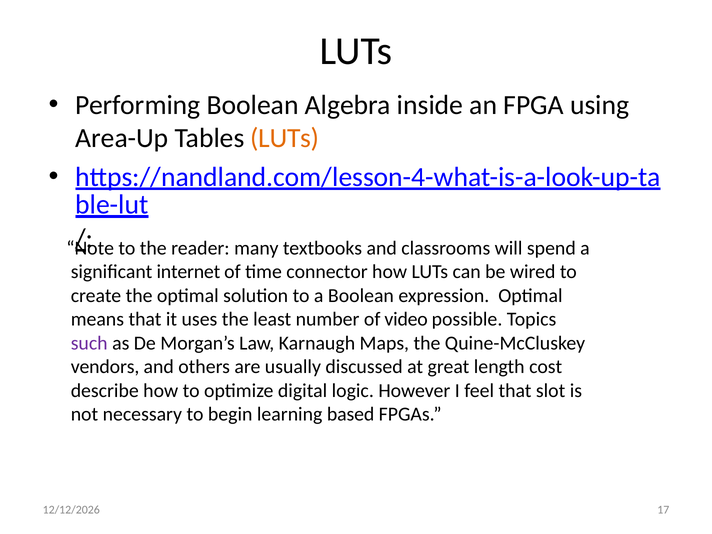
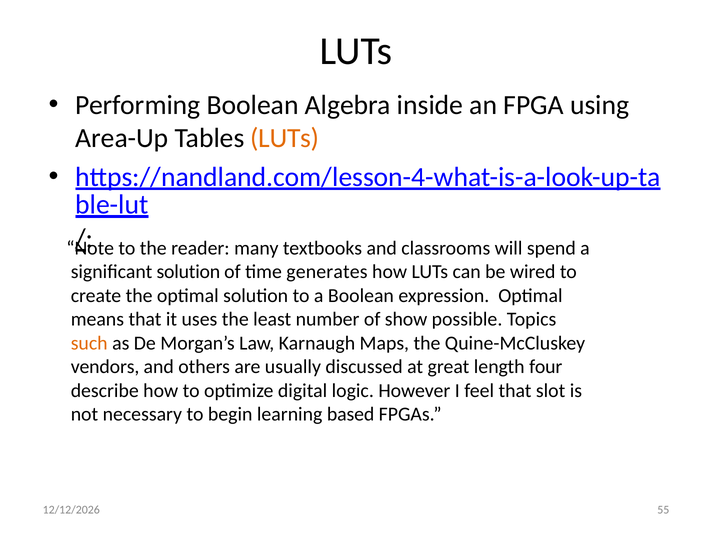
significant internet: internet -> solution (188, 272)
connector: connector -> generates (327, 272)
video: video -> show (406, 319)
such colour: purple -> orange (89, 343)
cost: cost -> four (546, 367)
17: 17 -> 55 (663, 510)
